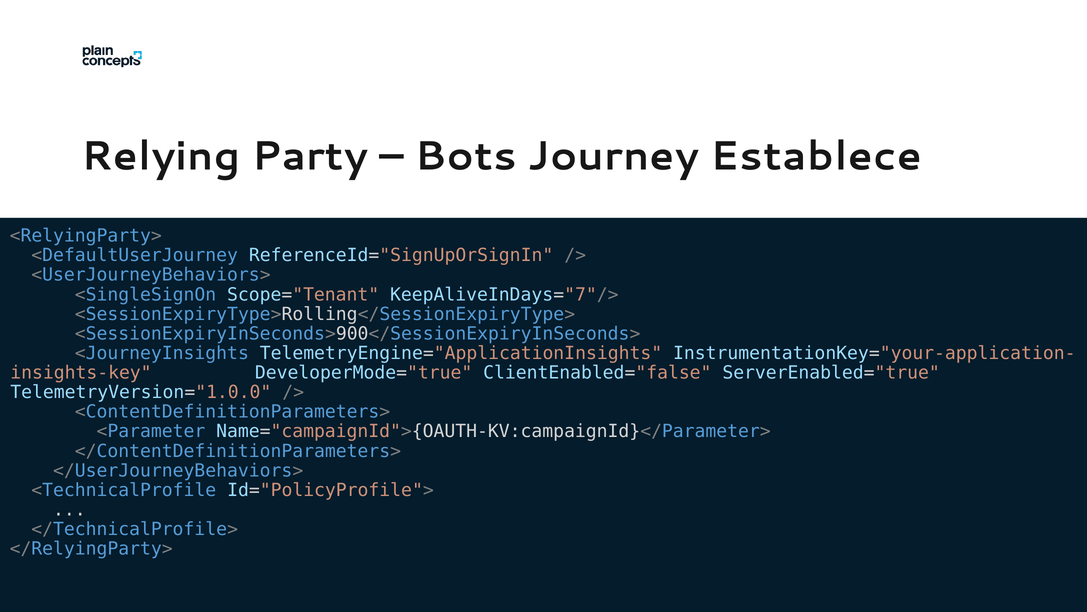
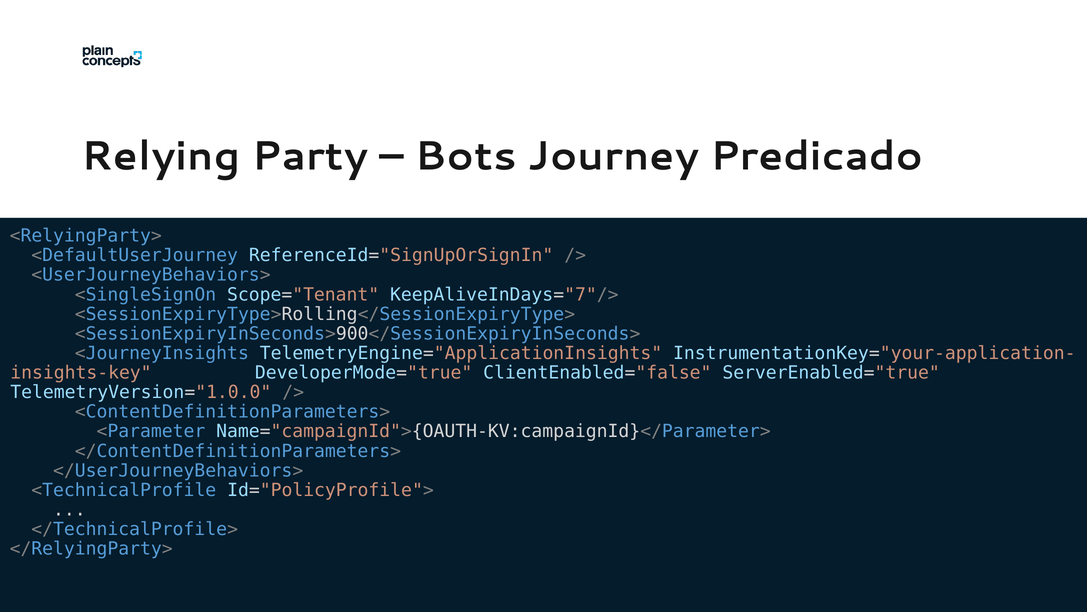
Establece: Establece -> Predicado (817, 156)
